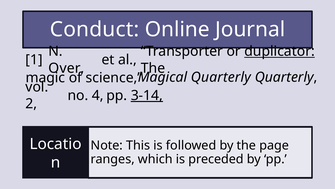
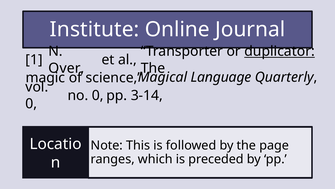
Conduct: Conduct -> Institute (95, 29)
Quarterly: Quarterly -> Language (221, 77)
no 4: 4 -> 0 (98, 95)
3-14 underline: present -> none (147, 95)
2: 2 -> 0 (31, 104)
